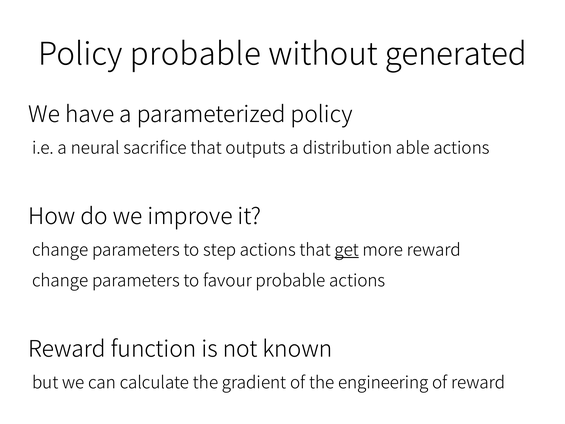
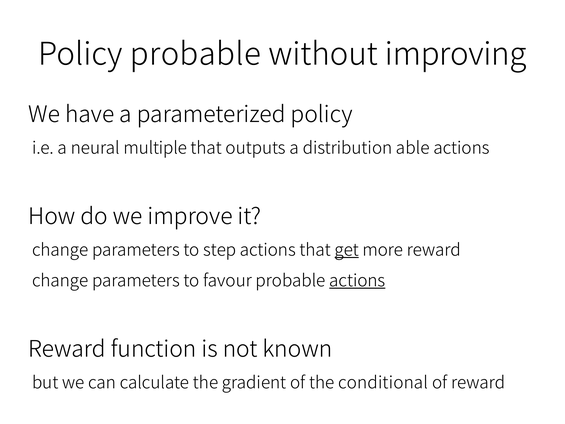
generated: generated -> improving (456, 54)
sacrifice: sacrifice -> multiple (155, 148)
actions underline: none -> present (357, 281)
engineering: engineering -> conditional (383, 383)
